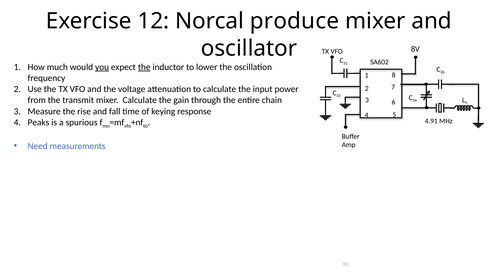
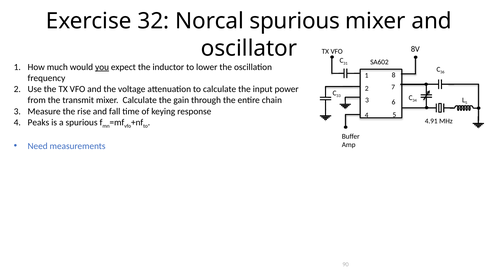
12: 12 -> 32 (153, 21)
Norcal produce: produce -> spurious (295, 21)
the underline: present -> none (144, 67)
